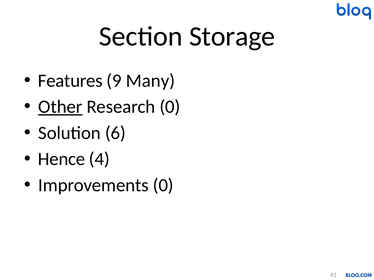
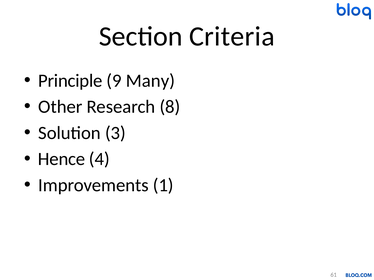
Storage: Storage -> Criteria (232, 37)
Features: Features -> Principle (70, 81)
Other underline: present -> none (60, 107)
Research 0: 0 -> 8 (170, 107)
6: 6 -> 3 (115, 133)
Improvements 0: 0 -> 1 (163, 186)
